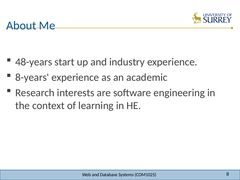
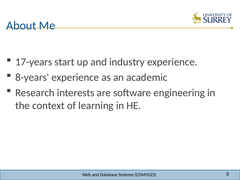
48-years: 48-years -> 17-years (34, 62)
